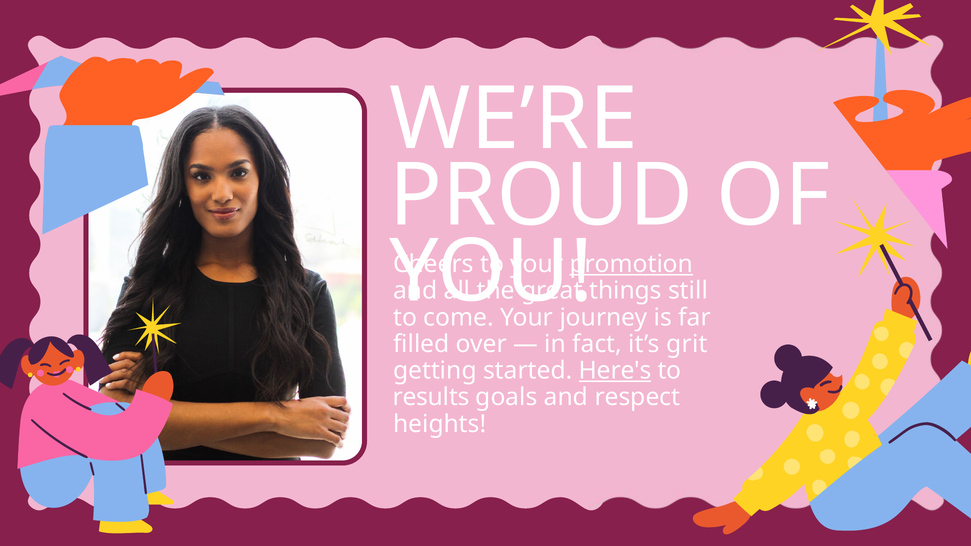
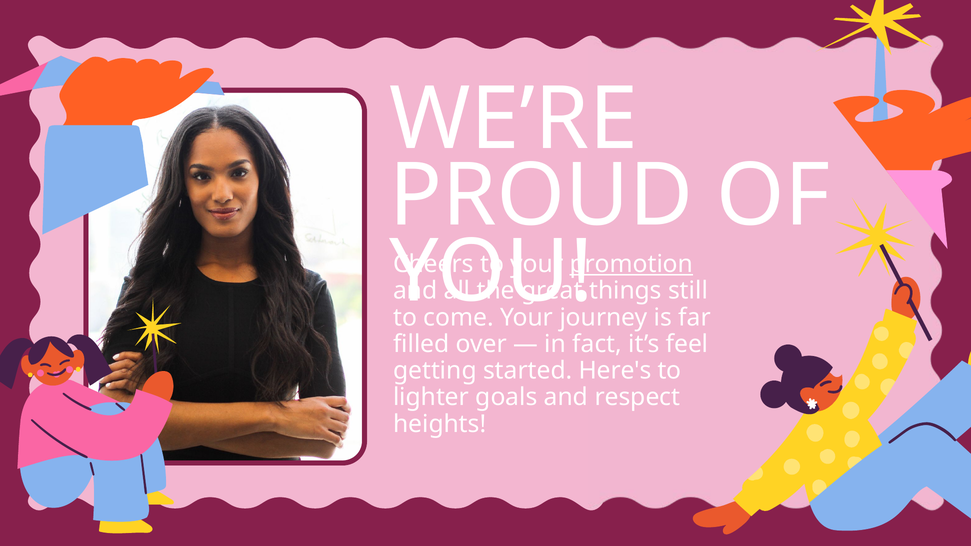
grit: grit -> feel (687, 344)
Here's underline: present -> none (615, 371)
results: results -> lighter (431, 397)
